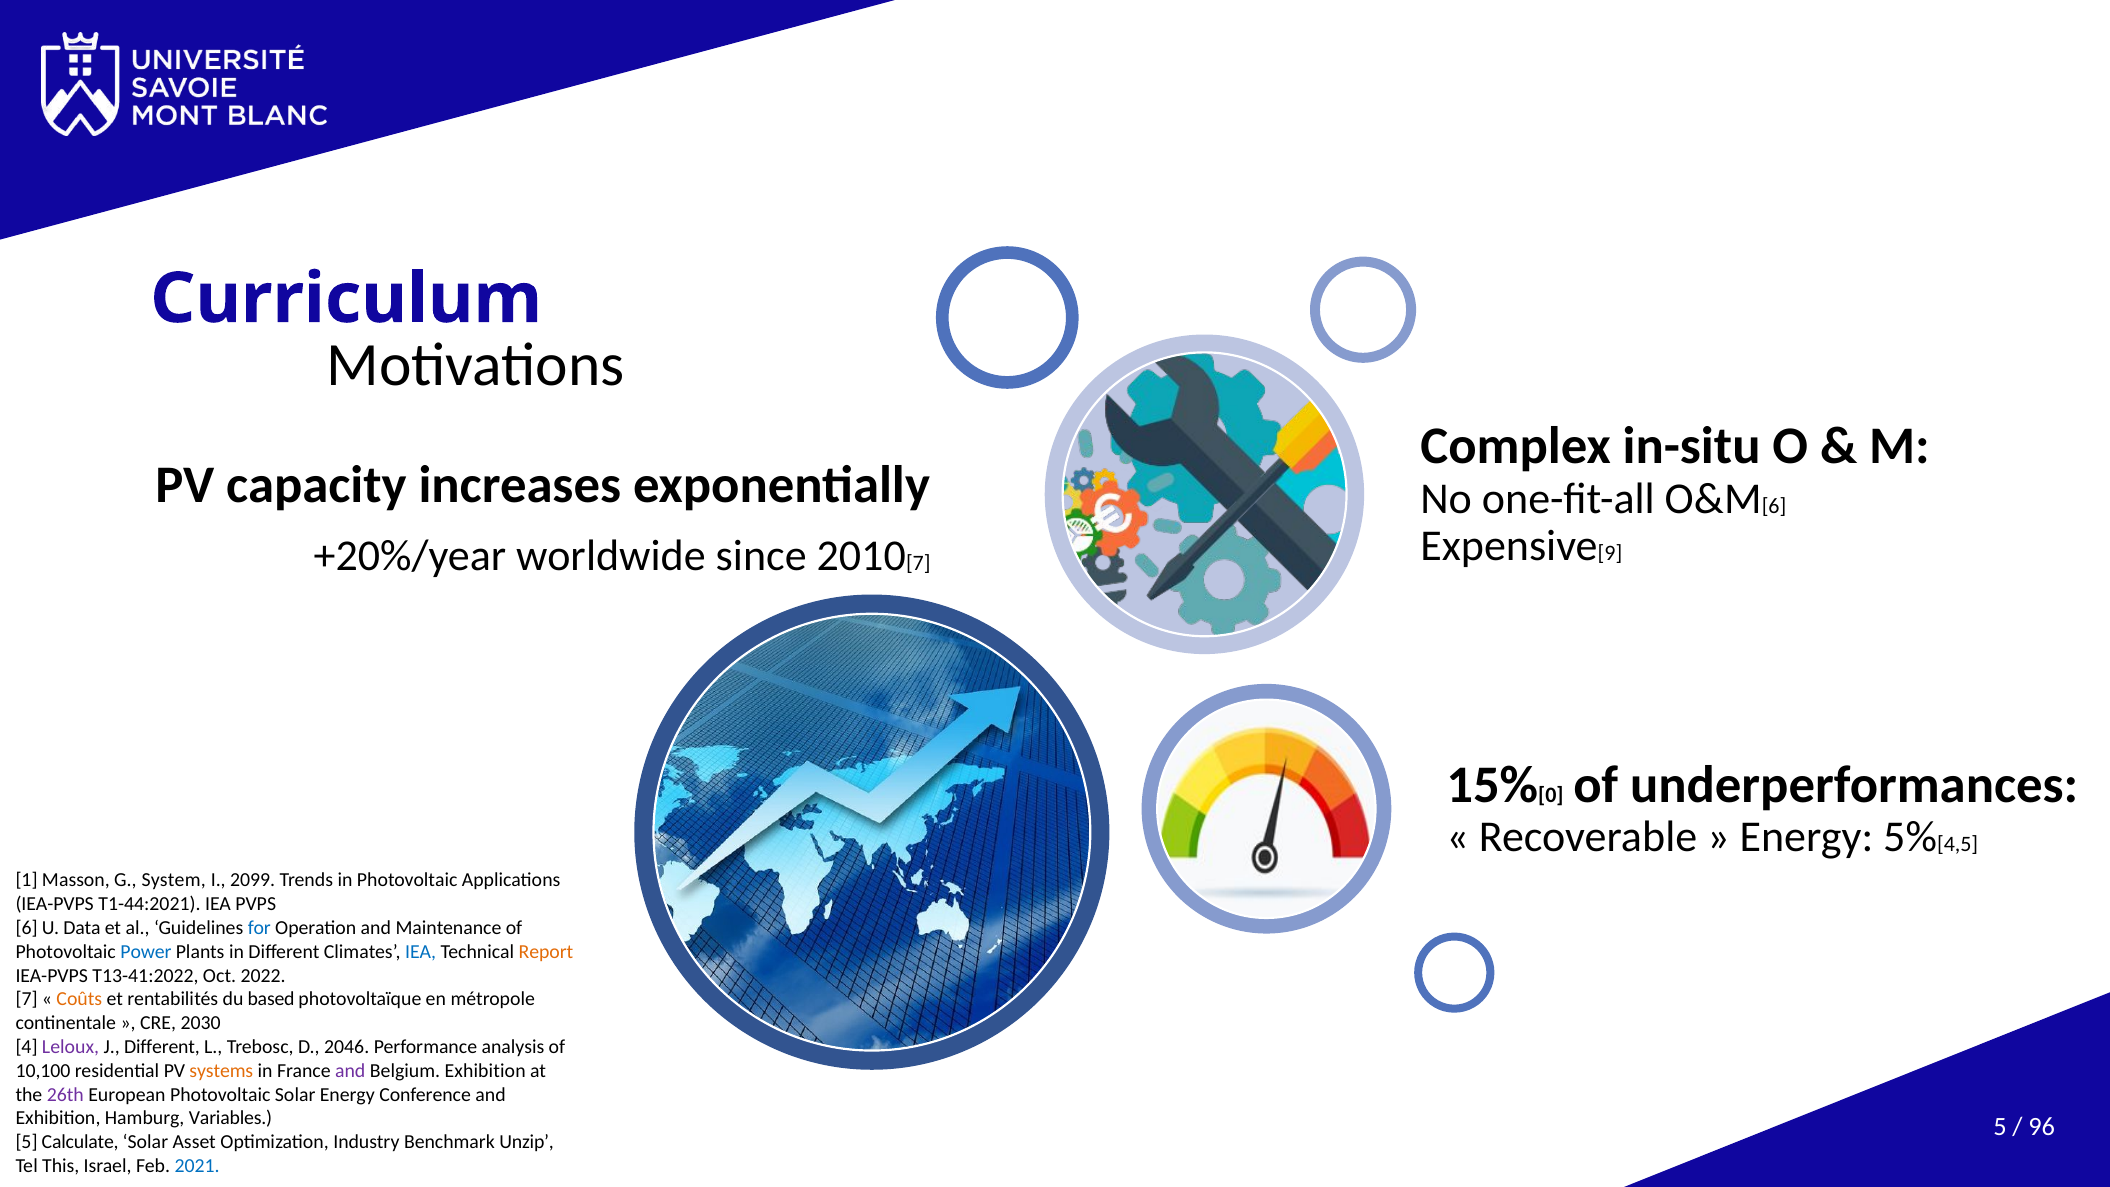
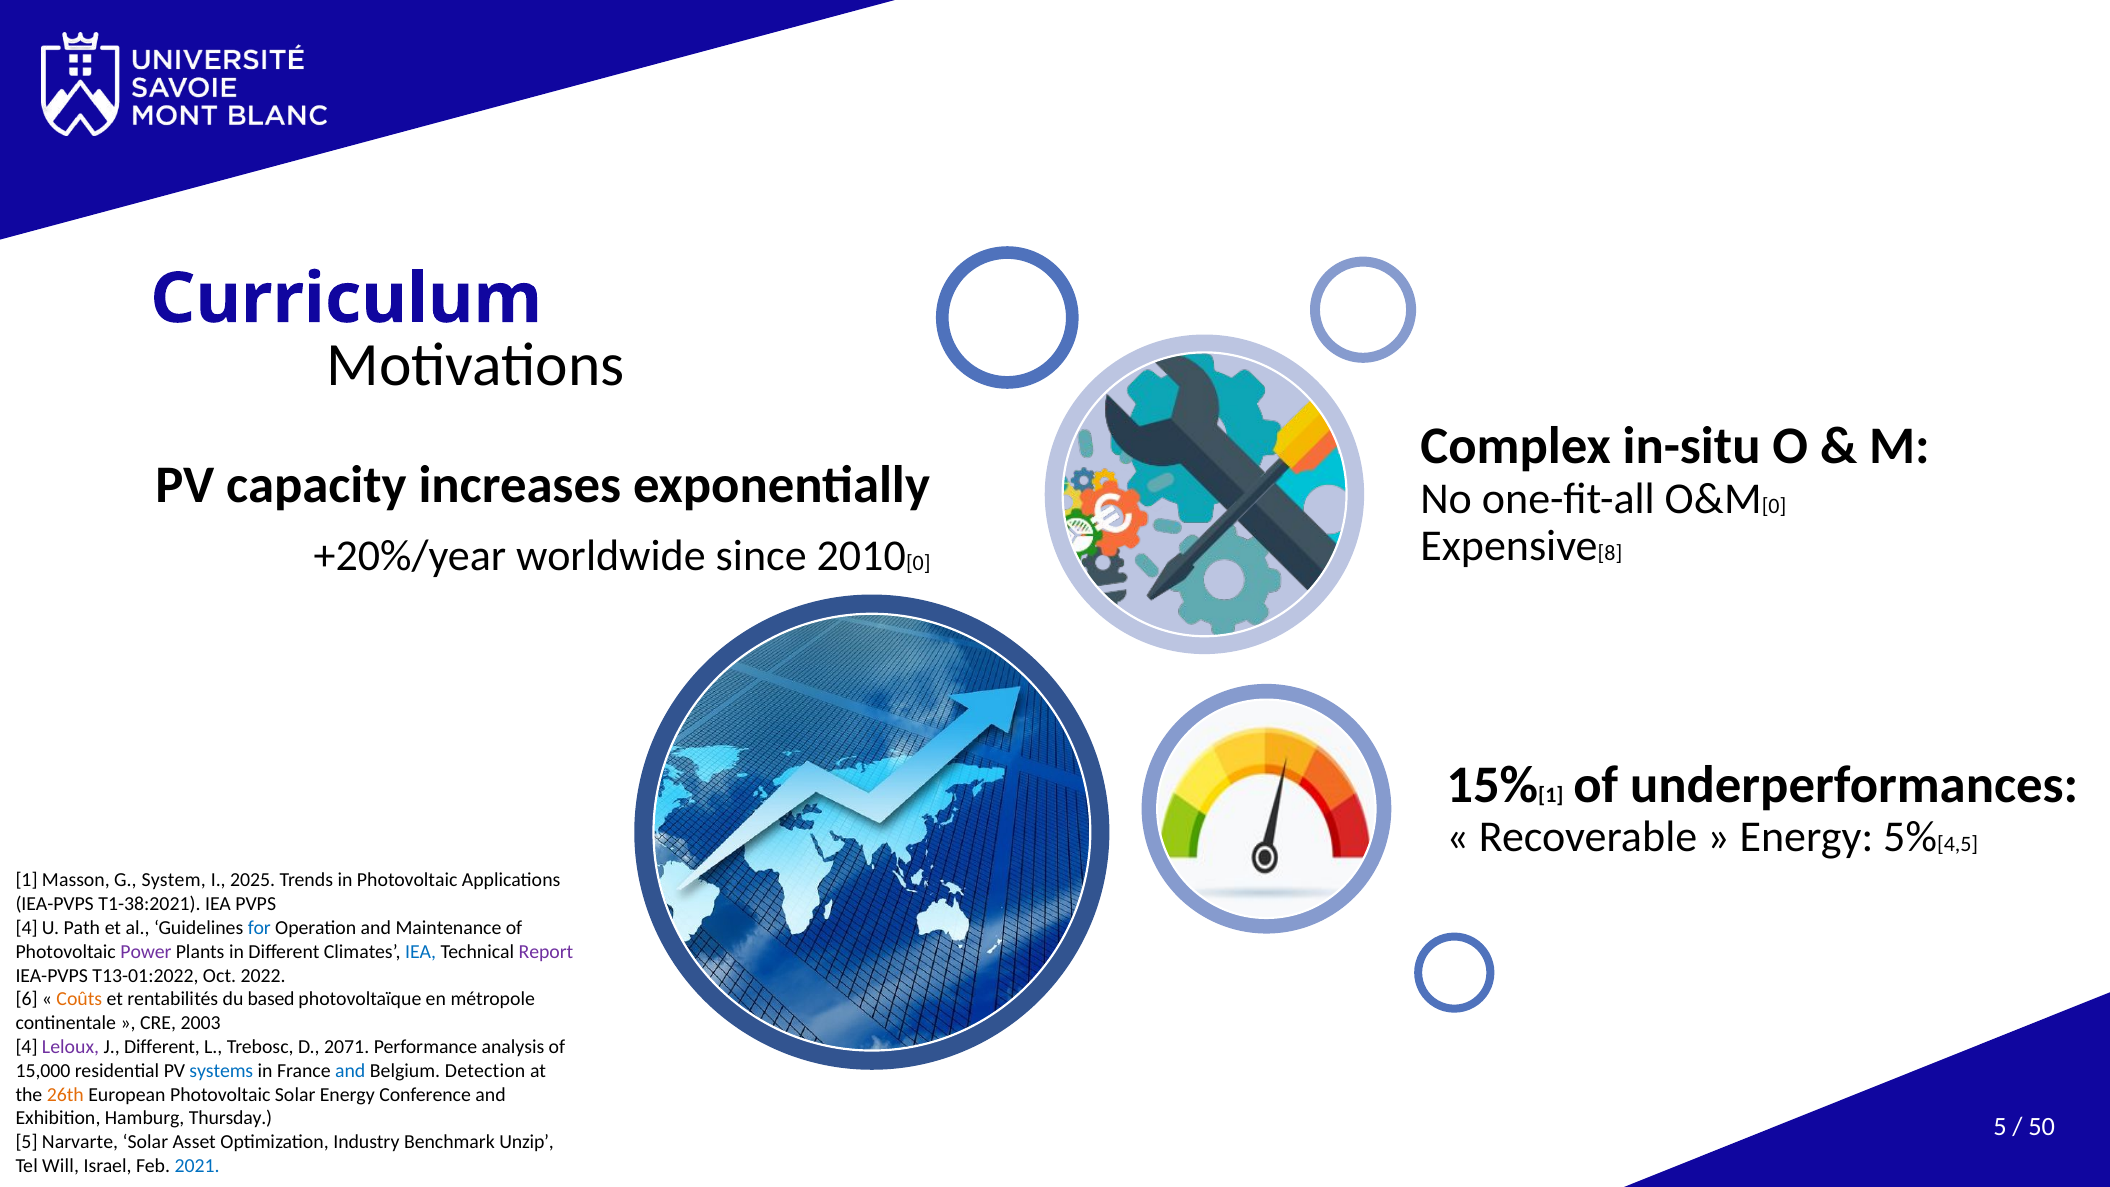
6: 6 -> 0 (1774, 506)
9: 9 -> 8 (1610, 553)
7: 7 -> 0 (918, 563)
0: 0 -> 1 (1551, 795)
2099: 2099 -> 2025 (253, 880)
T1-44:2021: T1-44:2021 -> T1-38:2021 (149, 904)
6: 6 -> 4 (27, 928)
Data: Data -> Path (82, 928)
Power colour: blue -> purple (146, 952)
Report colour: orange -> purple (546, 952)
T13-41:2022: T13-41:2022 -> T13-01:2022 (146, 975)
7: 7 -> 6 (27, 999)
2030: 2030 -> 2003 (201, 1023)
2046: 2046 -> 2071 (347, 1047)
10,100: 10,100 -> 15,000 (43, 1071)
systems colour: orange -> blue (221, 1071)
and colour: purple -> blue (350, 1071)
Belgium Exhibition: Exhibition -> Detection (485, 1071)
26th colour: purple -> orange (65, 1094)
Variables: Variables -> Thursday (231, 1118)
96: 96 -> 50 (2042, 1127)
Calculate: Calculate -> Narvarte (80, 1142)
This: This -> Will (61, 1166)
